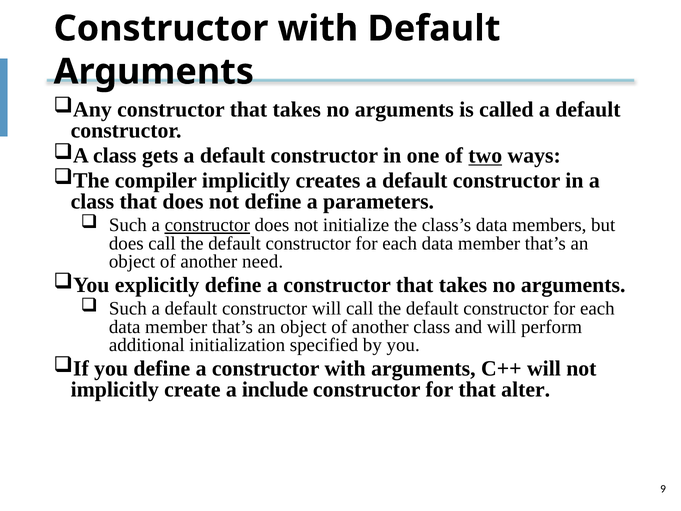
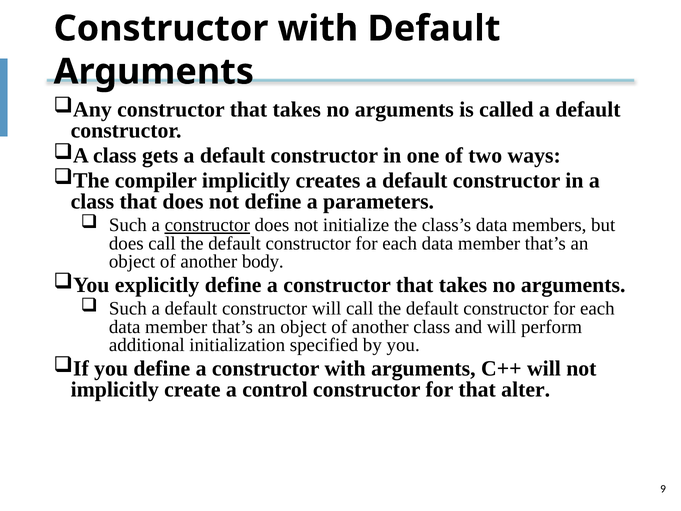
two underline: present -> none (485, 156)
need: need -> body (263, 261)
include: include -> control (275, 389)
